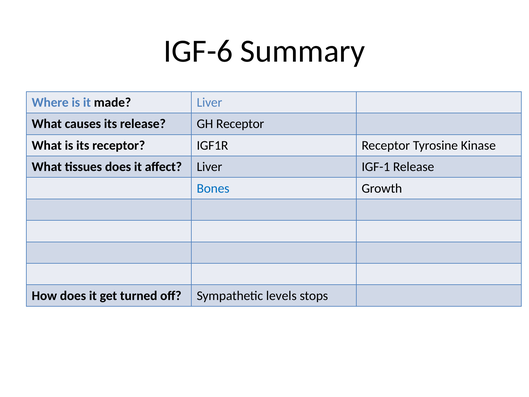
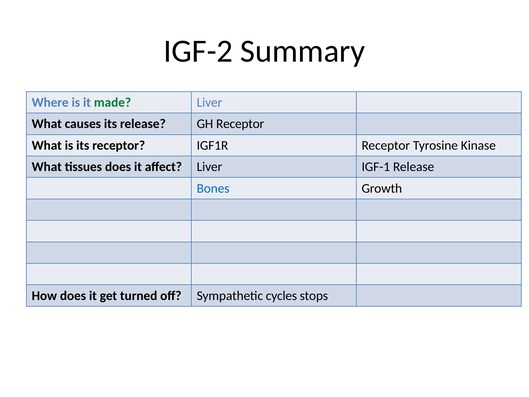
IGF-6: IGF-6 -> IGF-2 (198, 51)
made colour: black -> green (112, 102)
levels: levels -> cycles (281, 295)
